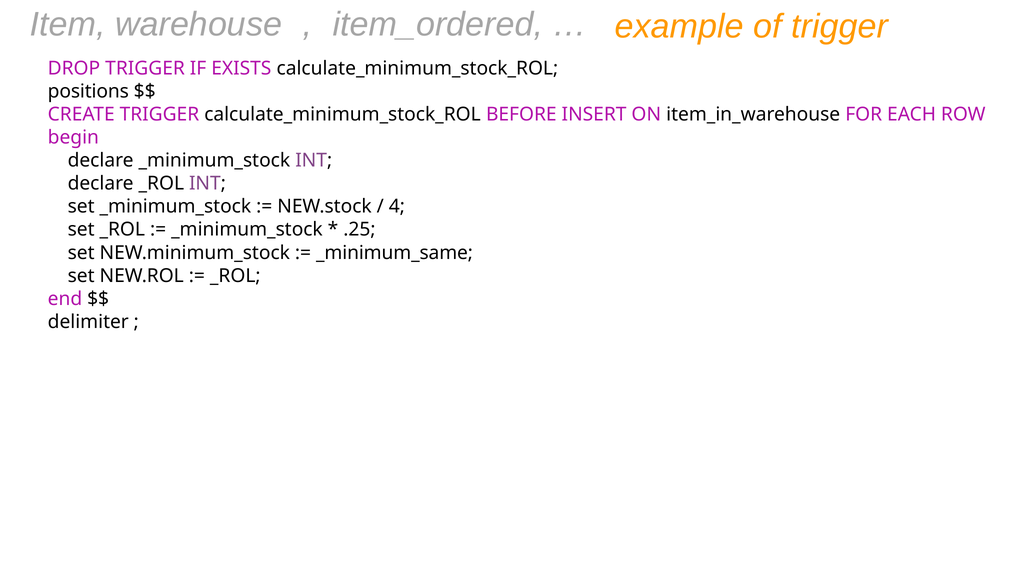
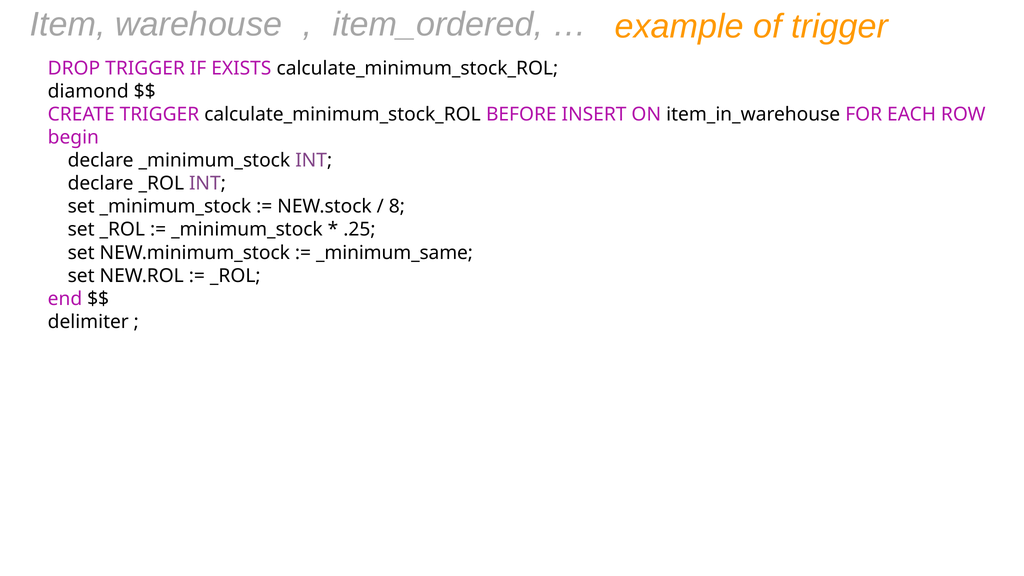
positions: positions -> diamond (88, 91)
4: 4 -> 8 (397, 207)
